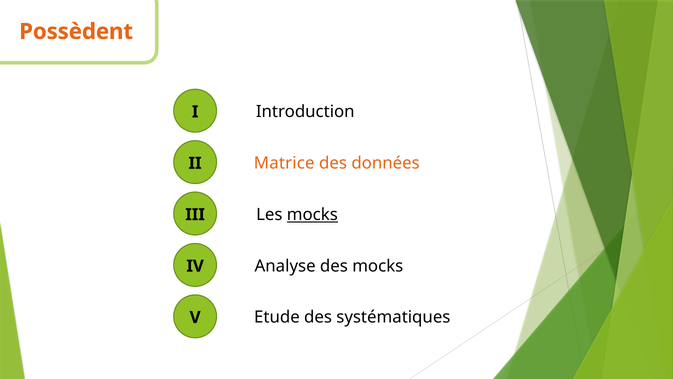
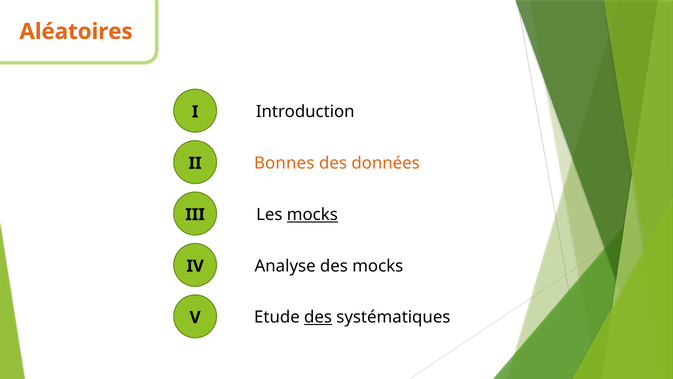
Possèdent: Possèdent -> Aléatoires (76, 32)
Matrice: Matrice -> Bonnes (284, 163)
des underline: none -> present (318, 317)
